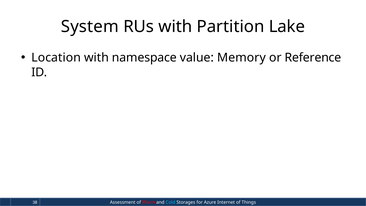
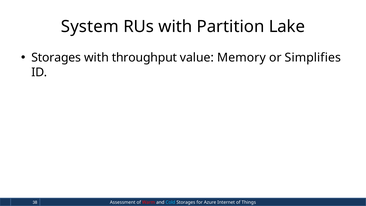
Location: Location -> Storages (56, 58)
namespace: namespace -> throughput (144, 58)
Reference: Reference -> Simplifies (313, 58)
